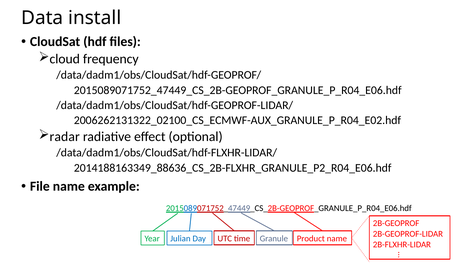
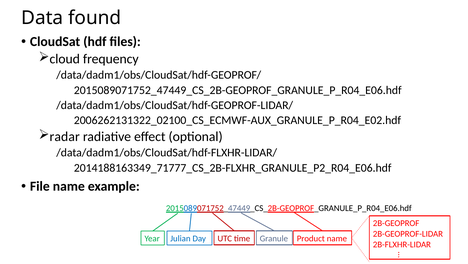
install: install -> found (95, 18)
2014188163349_88636_CS_2B-FLXHR_GRANULE_P2_R04_E06.hdf: 2014188163349_88636_CS_2B-FLXHR_GRANULE_P2_R04_E06.hdf -> 2014188163349_71777_CS_2B-FLXHR_GRANULE_P2_R04_E06.hdf (233, 167)
